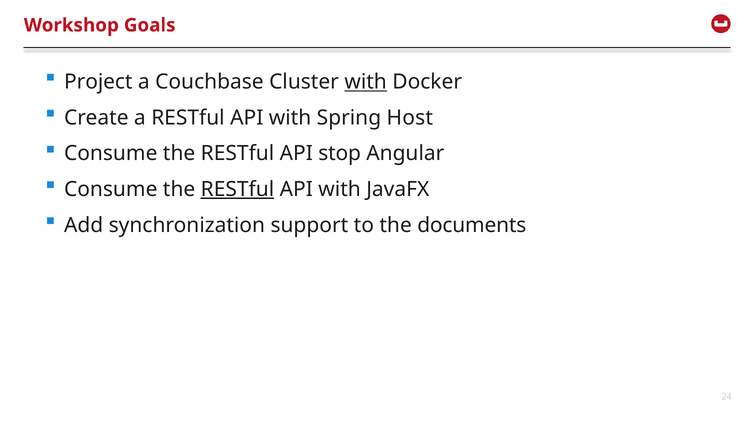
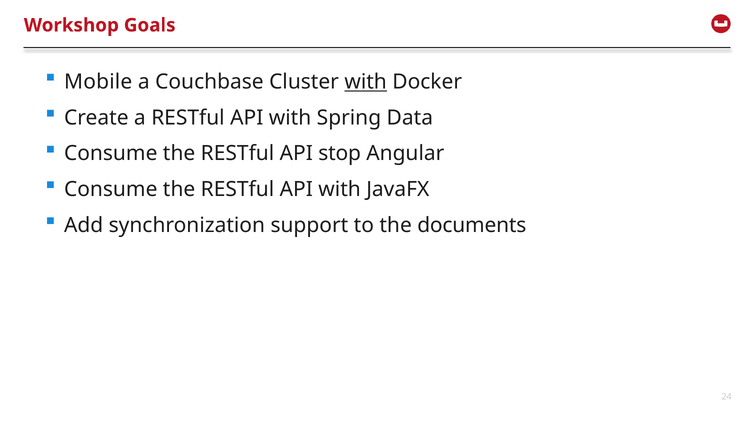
Project: Project -> Mobile (98, 82)
Host: Host -> Data (410, 118)
RESTful underline: present -> none (237, 189)
